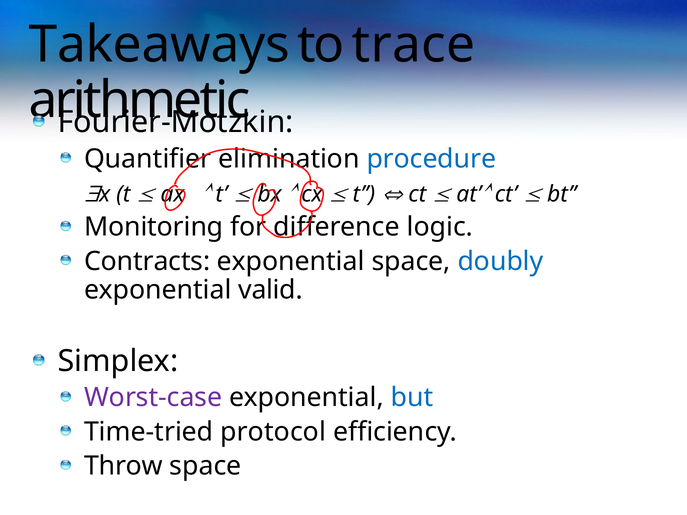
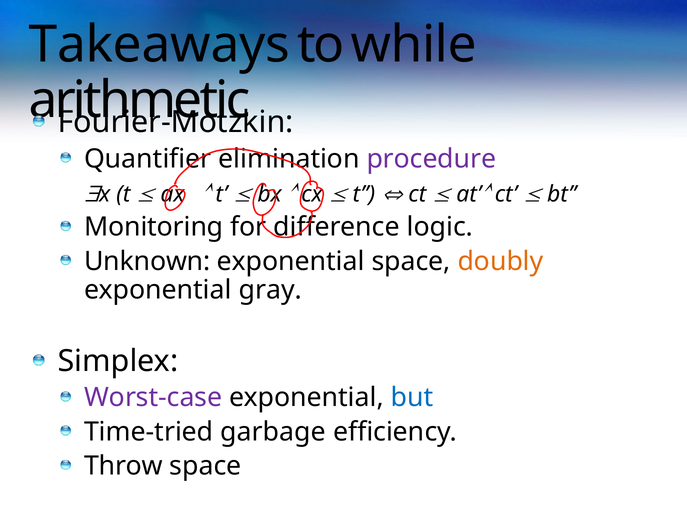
trace: trace -> while (414, 45)
procedure colour: blue -> purple (431, 159)
Contracts: Contracts -> Unknown (147, 261)
doubly colour: blue -> orange (501, 261)
valid: valid -> gray (270, 290)
protocol: protocol -> garbage (273, 432)
